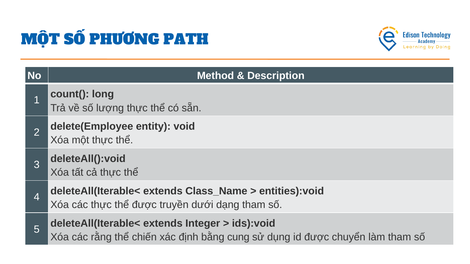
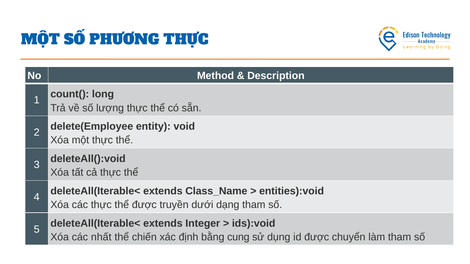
PHƯƠNG PATH: PATH -> THỰC (186, 40)
rằng: rằng -> nhất (101, 238)
